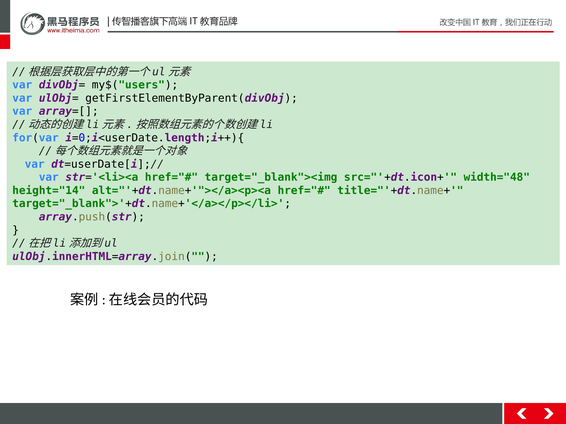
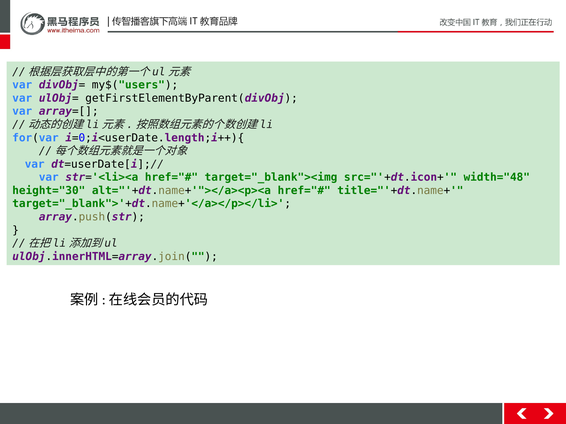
height="14: height="14 -> height="30 (49, 191)
